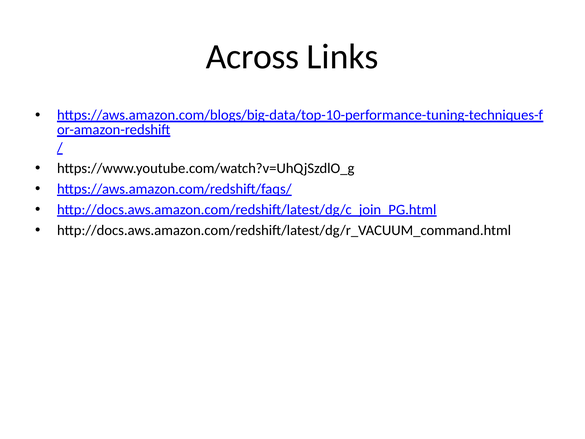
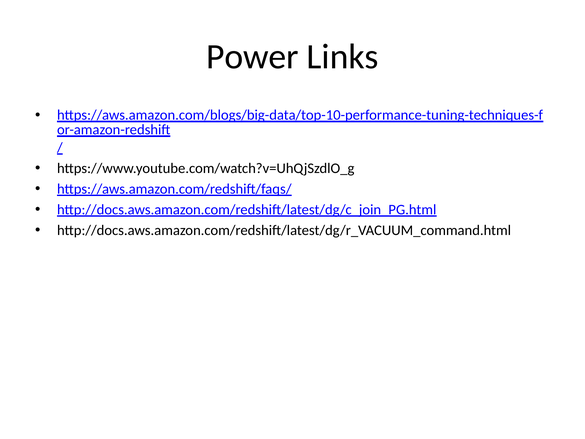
Across: Across -> Power (252, 57)
